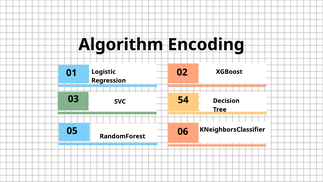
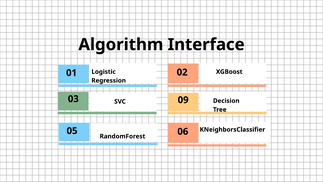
Encoding: Encoding -> Interface (206, 45)
54: 54 -> 09 (183, 100)
